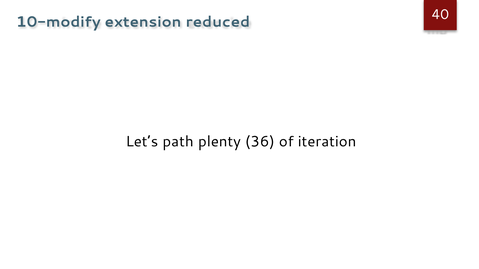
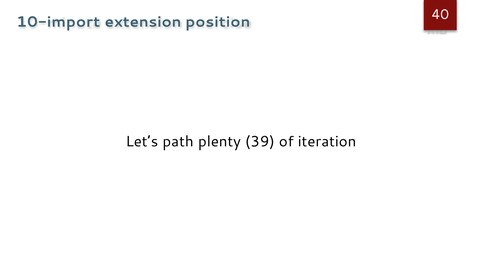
10-modify: 10-modify -> 10-import (58, 22)
reduced: reduced -> position (218, 22)
36: 36 -> 39 (260, 142)
